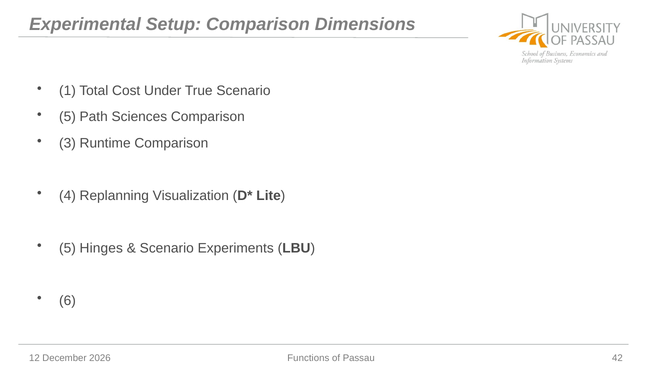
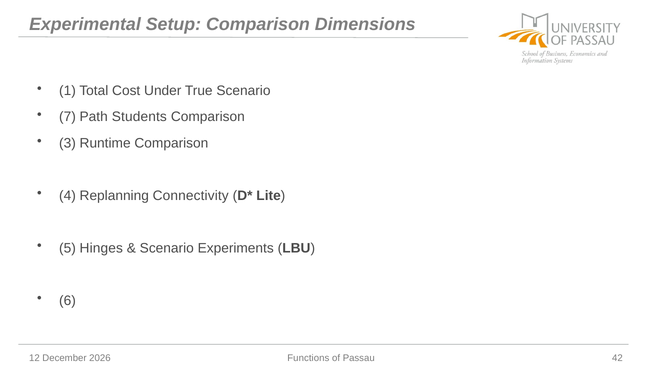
5: 5 -> 7 (67, 117)
Sciences: Sciences -> Students (139, 117)
Visualization: Visualization -> Connectivity (191, 195)
